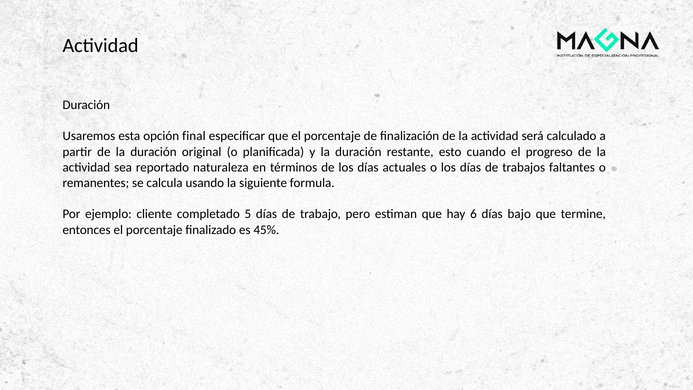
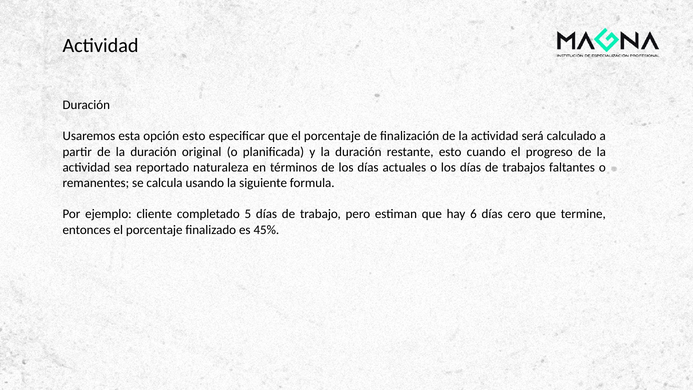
opción final: final -> esto (194, 136)
bajo: bajo -> cero (519, 214)
